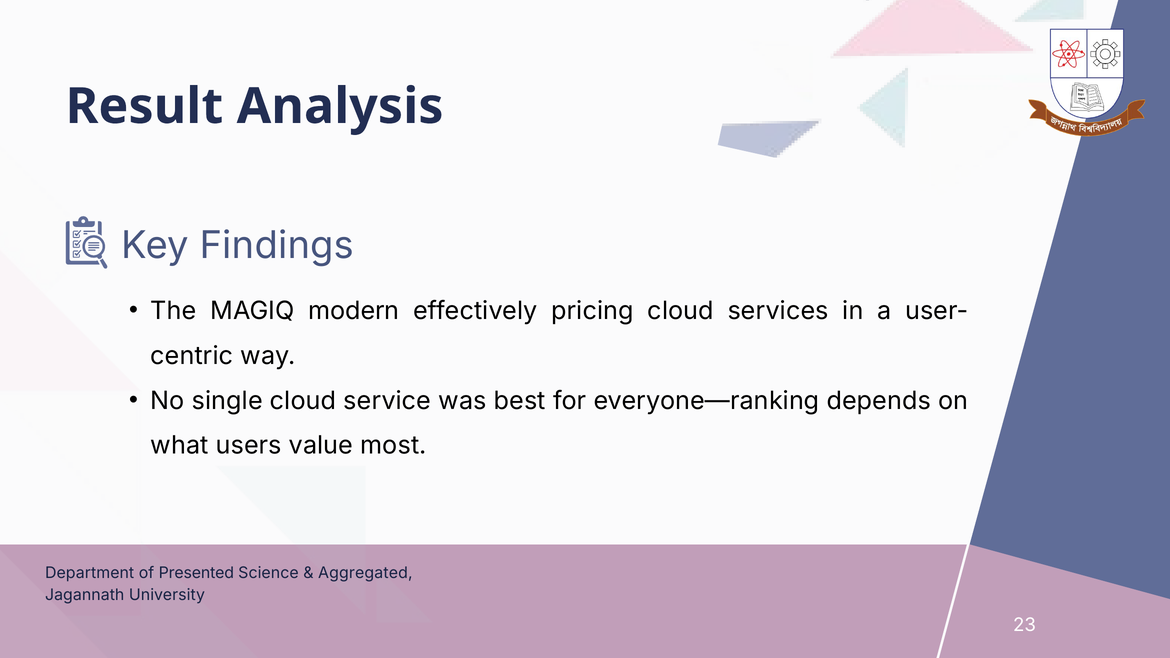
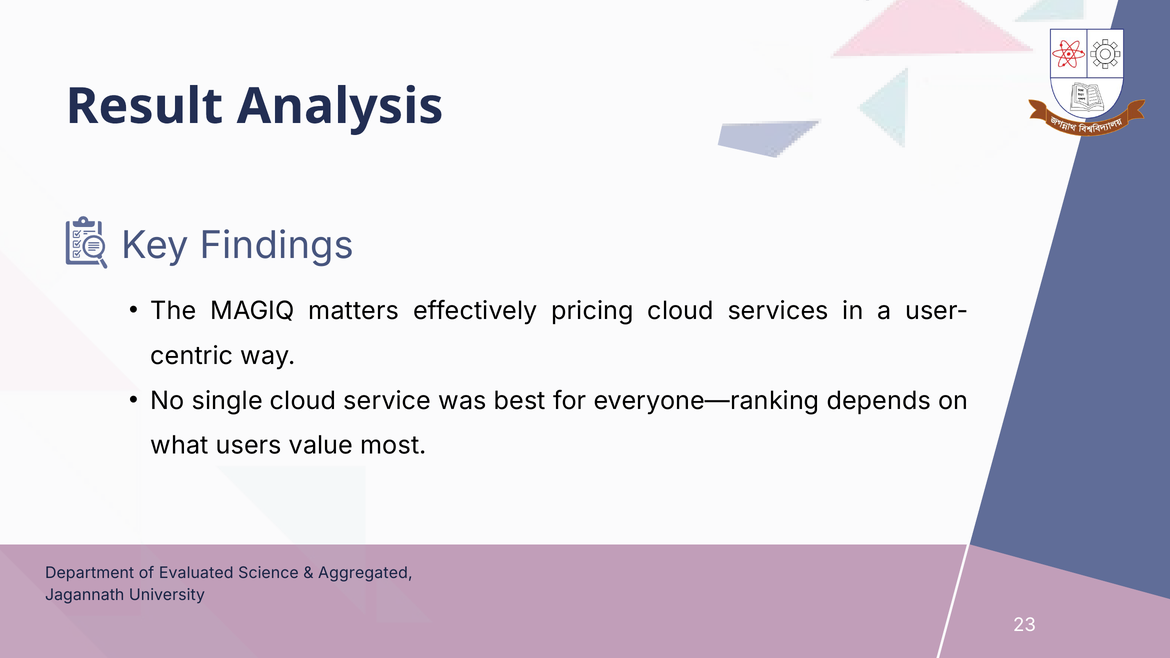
modern: modern -> matters (354, 311)
Presented: Presented -> Evaluated (196, 573)
